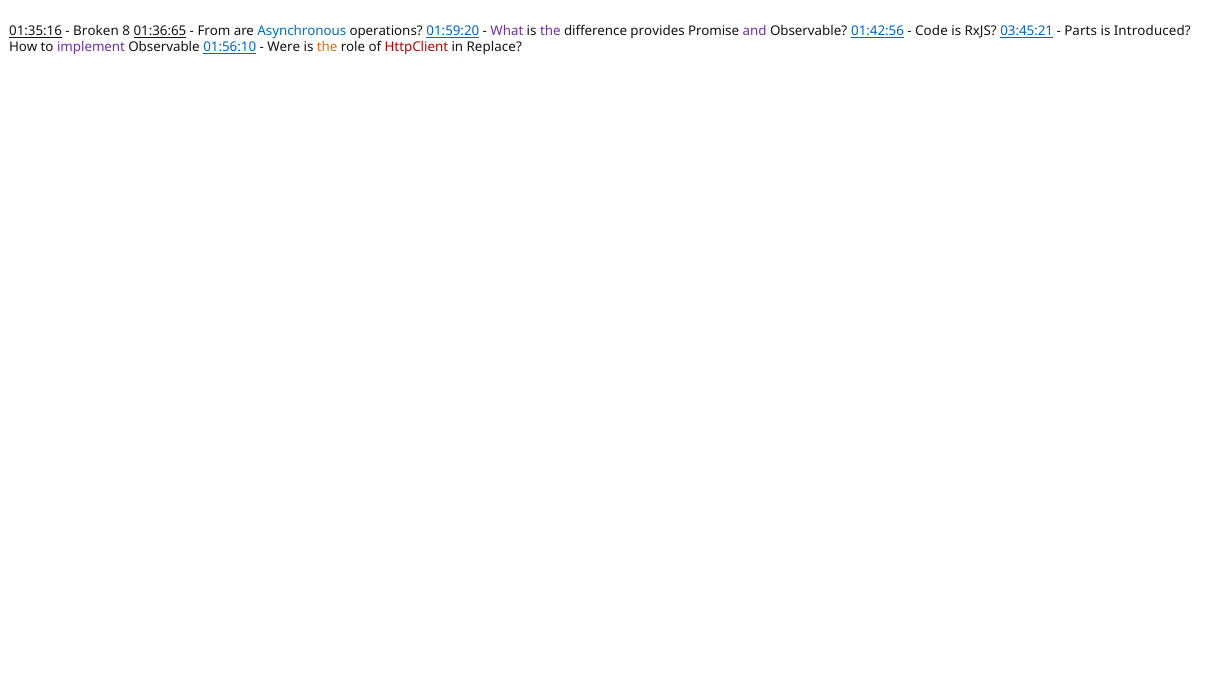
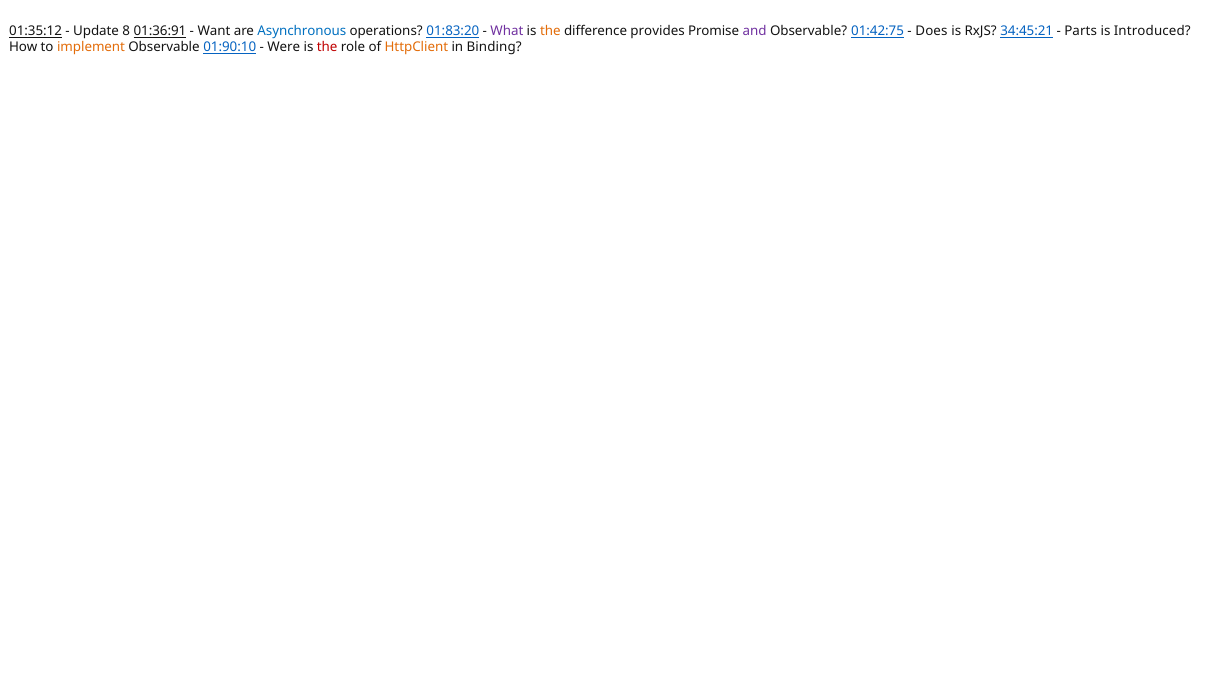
01:35:16: 01:35:16 -> 01:35:12 (36, 31)
Broken: Broken -> Update (96, 31)
01:36:65: 01:36:65 -> 01:36:91 (160, 31)
From: From -> Want (214, 31)
01:59:20: 01:59:20 -> 01:83:20 (453, 31)
the colour: purple -> orange (550, 31)
01:42:56: 01:42:56 -> 01:42:75 (878, 31)
Code: Code -> Does (931, 31)
03:45:21: 03:45:21 -> 34:45:21 (1027, 31)
implement colour: purple -> orange (91, 47)
01:56:10: 01:56:10 -> 01:90:10 (230, 47)
the colour: orange -> red (327, 47)
HttpClient colour: red -> orange (416, 47)
Replace: Replace -> Binding (494, 47)
